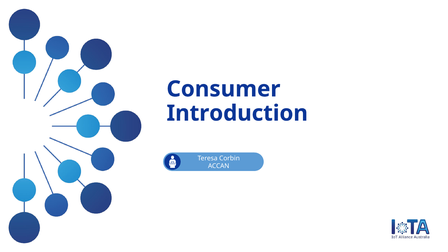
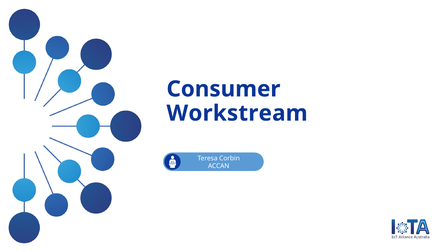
Introduction: Introduction -> Workstream (237, 113)
